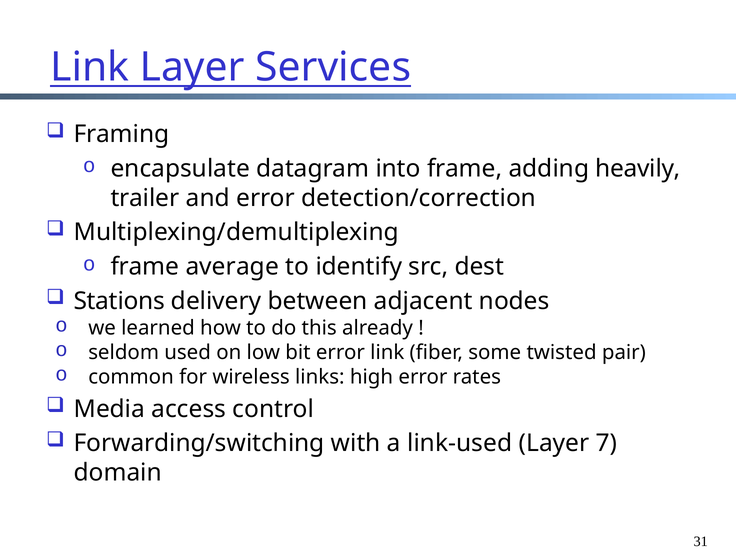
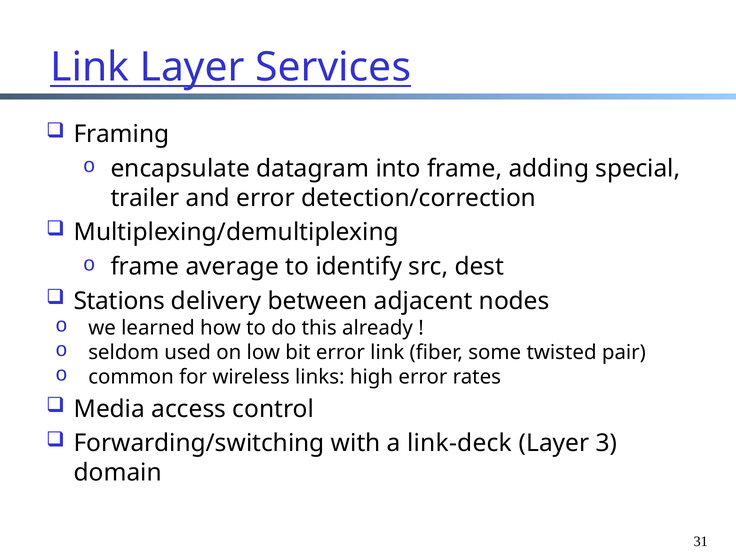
heavily: heavily -> special (638, 169)
link-used: link-used -> link-deck (460, 443)
7: 7 -> 3 (606, 443)
